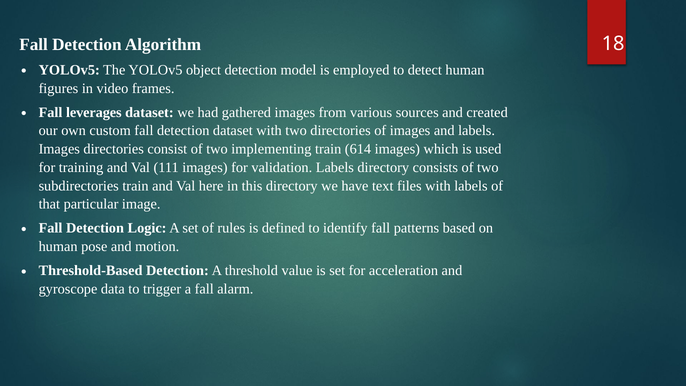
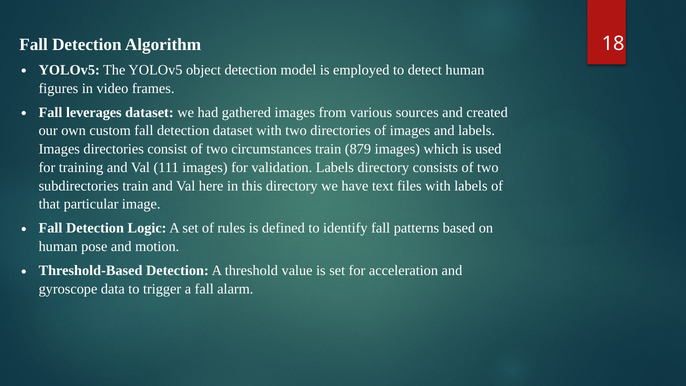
implementing: implementing -> circumstances (271, 149)
614: 614 -> 879 (358, 149)
